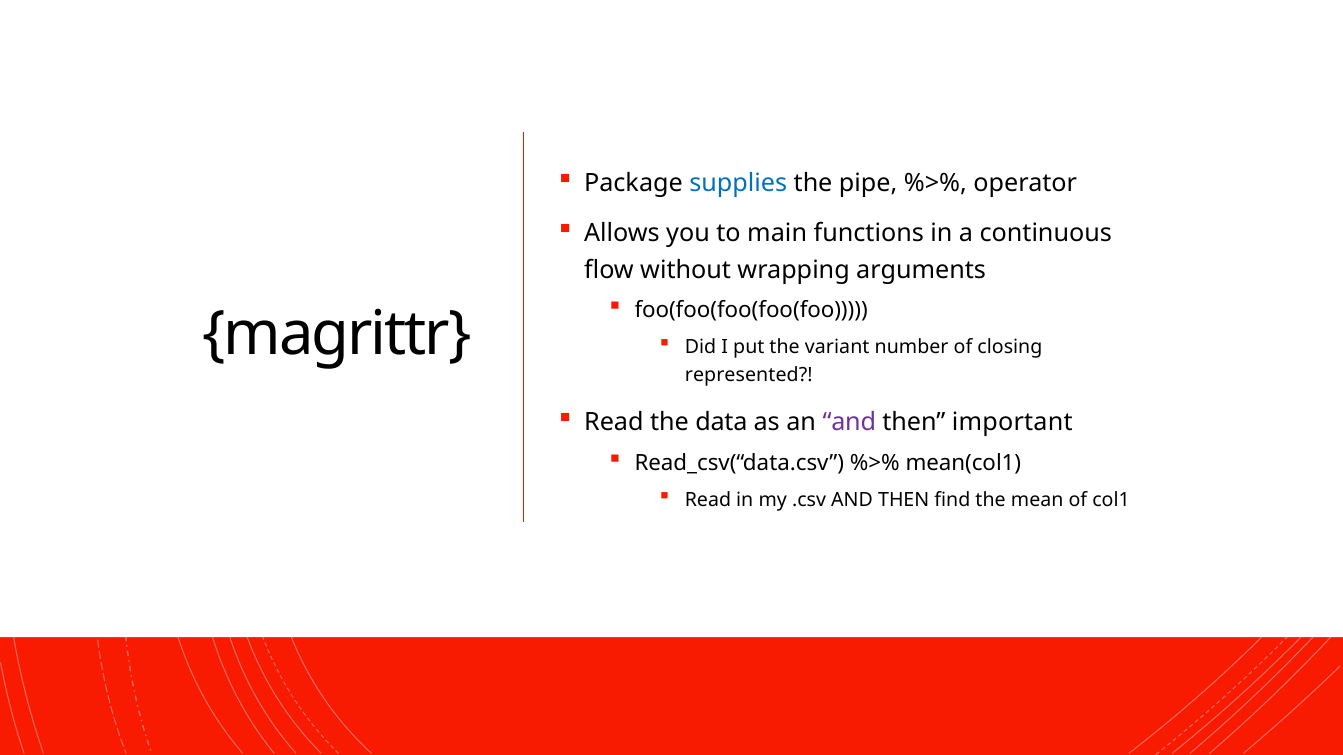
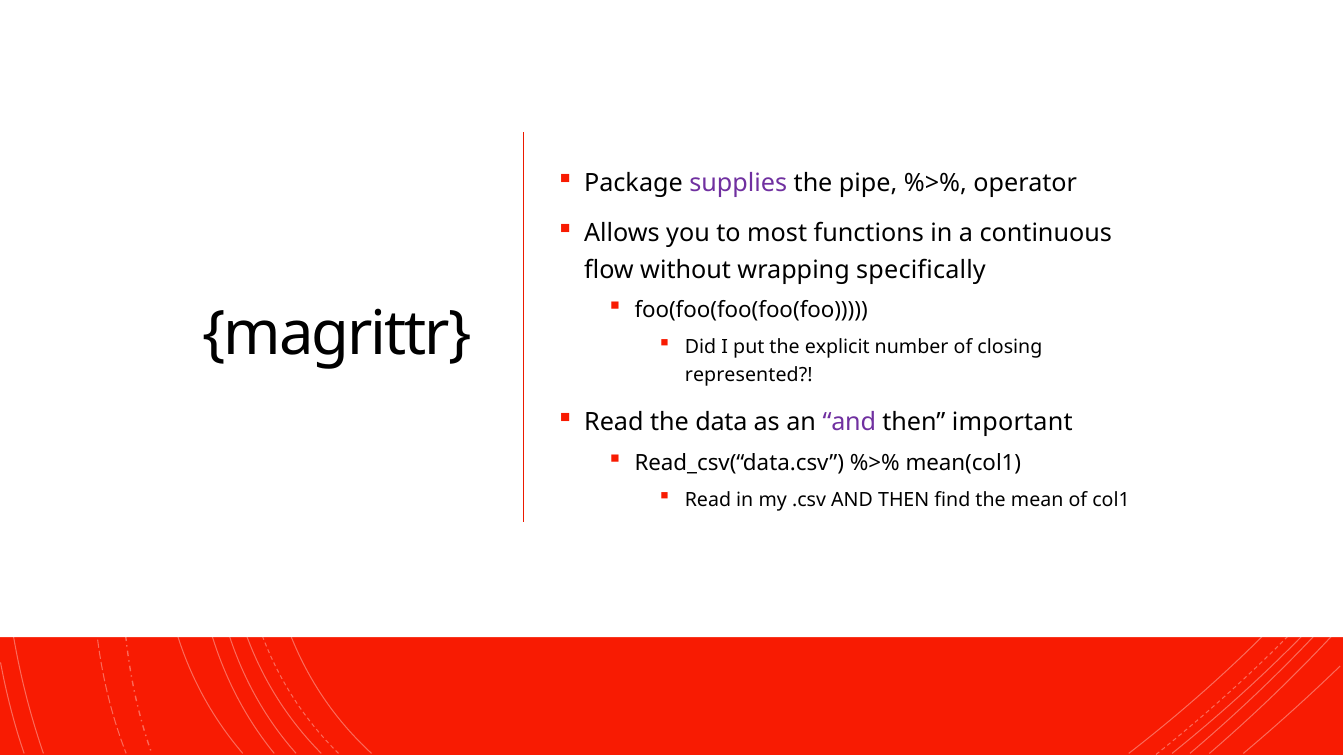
supplies colour: blue -> purple (738, 183)
main: main -> most (777, 234)
arguments: arguments -> specifically (921, 270)
variant: variant -> explicit (837, 347)
